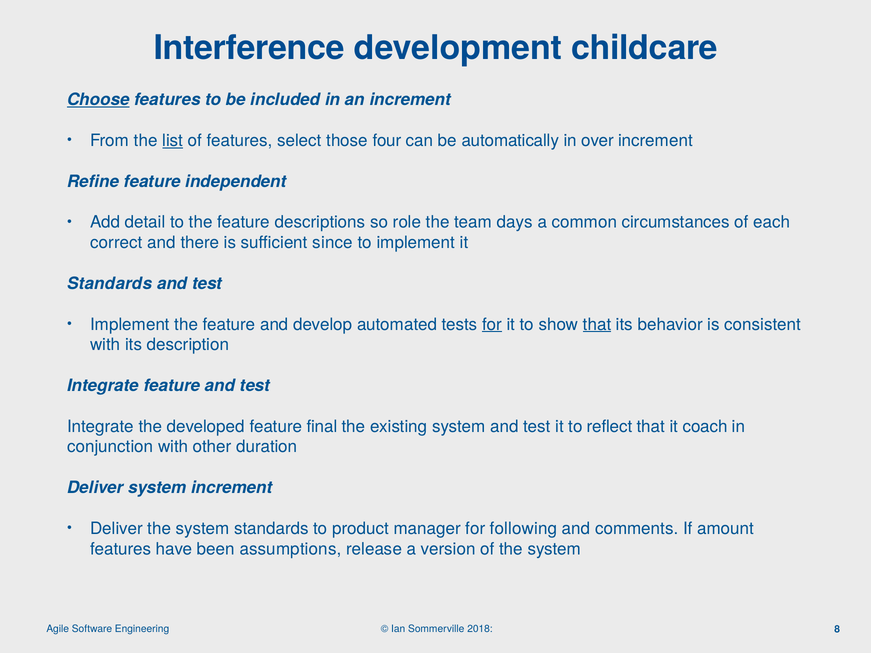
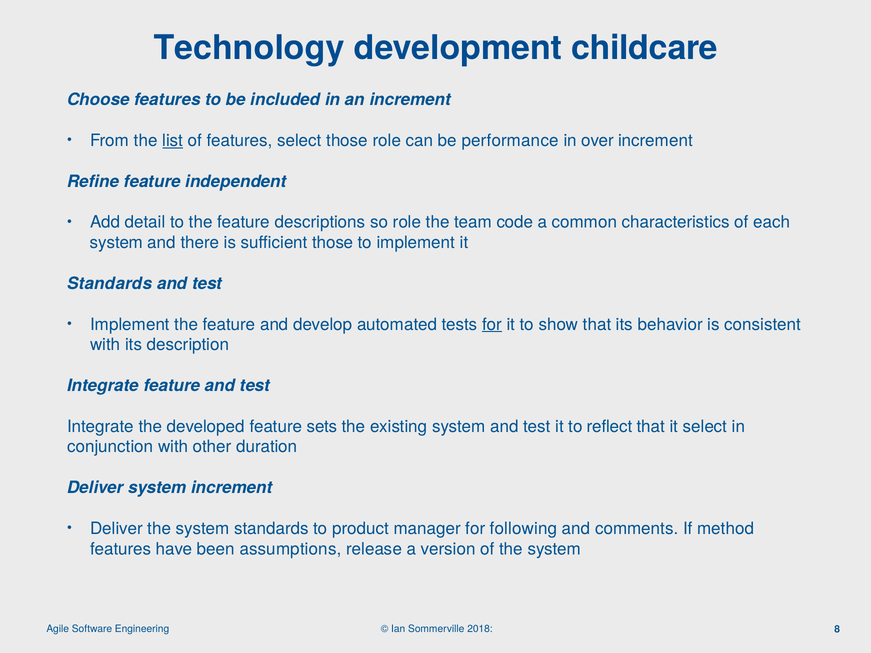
Interference: Interference -> Technology (249, 48)
Choose underline: present -> none (98, 100)
those four: four -> role (387, 141)
automatically: automatically -> performance (510, 141)
days: days -> code (515, 222)
circumstances: circumstances -> characteristics (676, 222)
correct: correct -> system (117, 243)
sufficient since: since -> those (333, 243)
that underline: present -> none (597, 325)
final: final -> sets (322, 427)
it coach: coach -> select (705, 427)
amount: amount -> method (726, 529)
